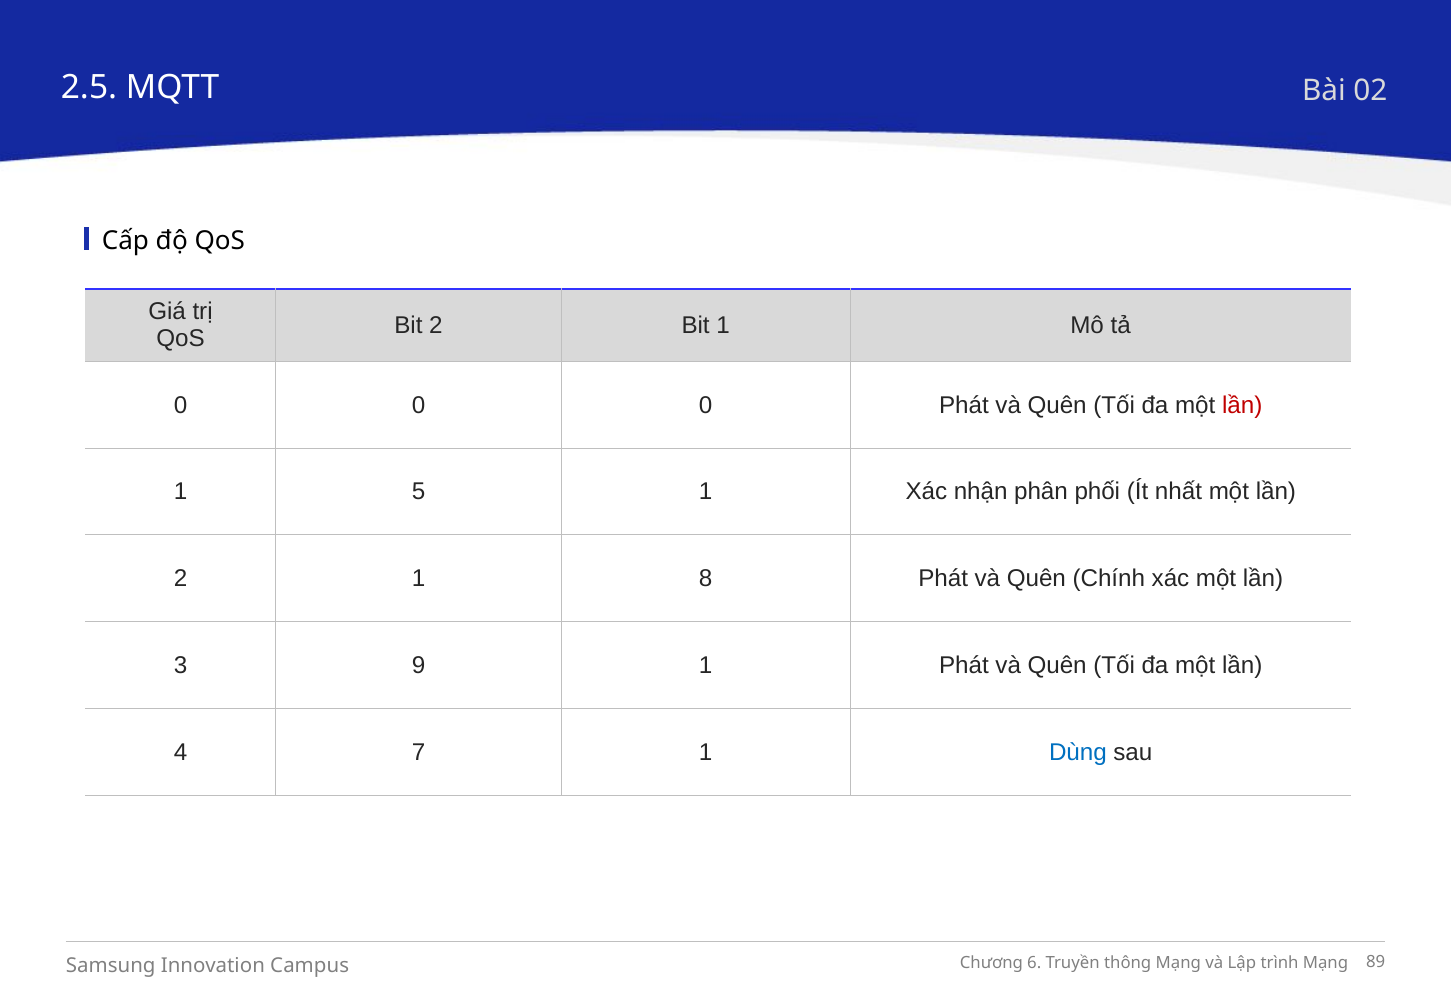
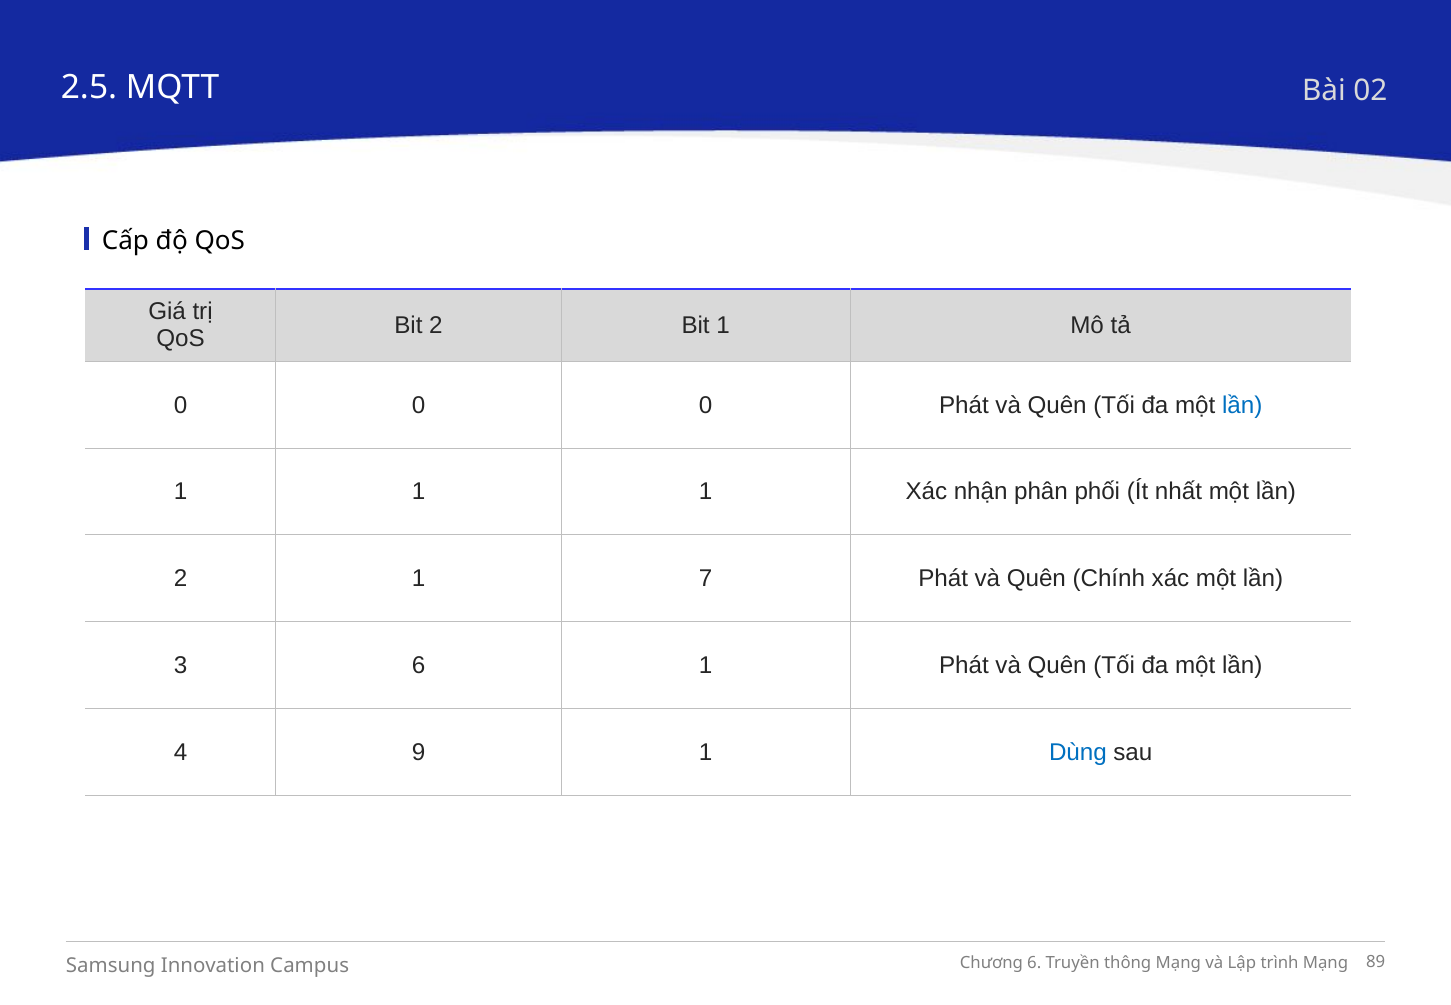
lần colour: red -> blue (1242, 405)
5: 5 -> 1 (419, 492)
8: 8 -> 7 (706, 579)
3 9: 9 -> 6 (419, 665)
7: 7 -> 9 (419, 752)
